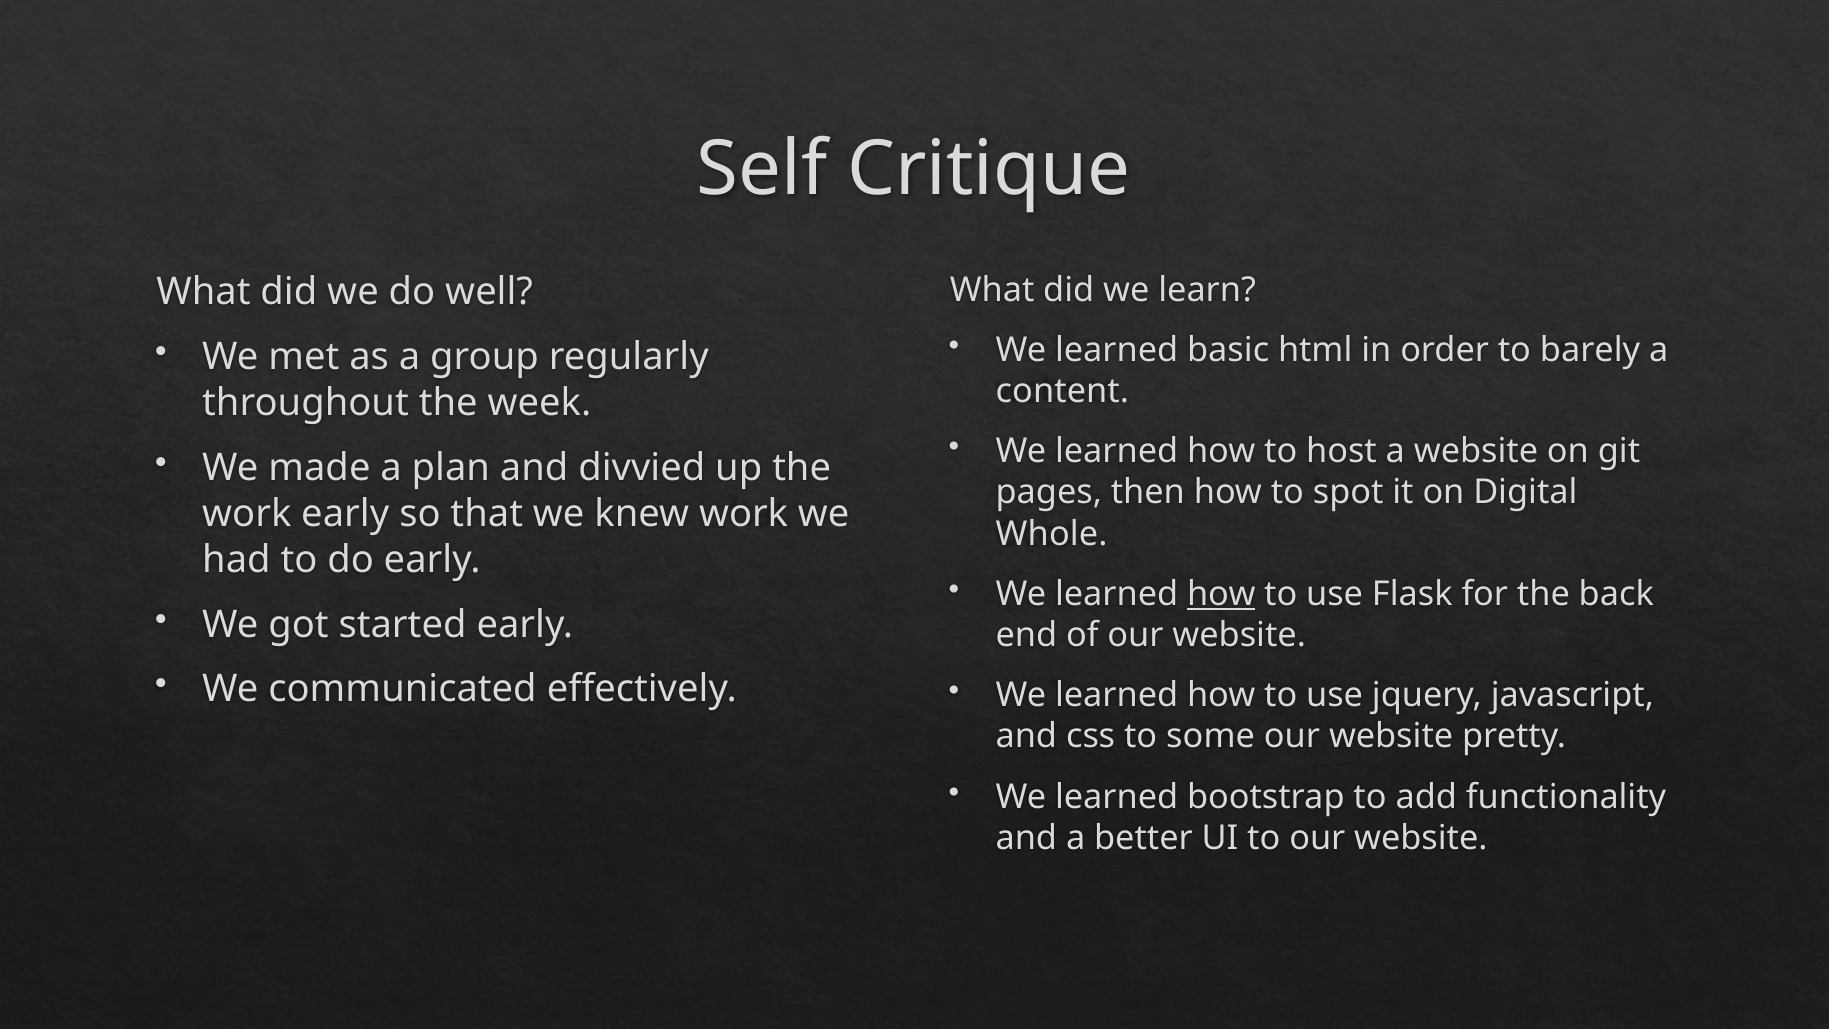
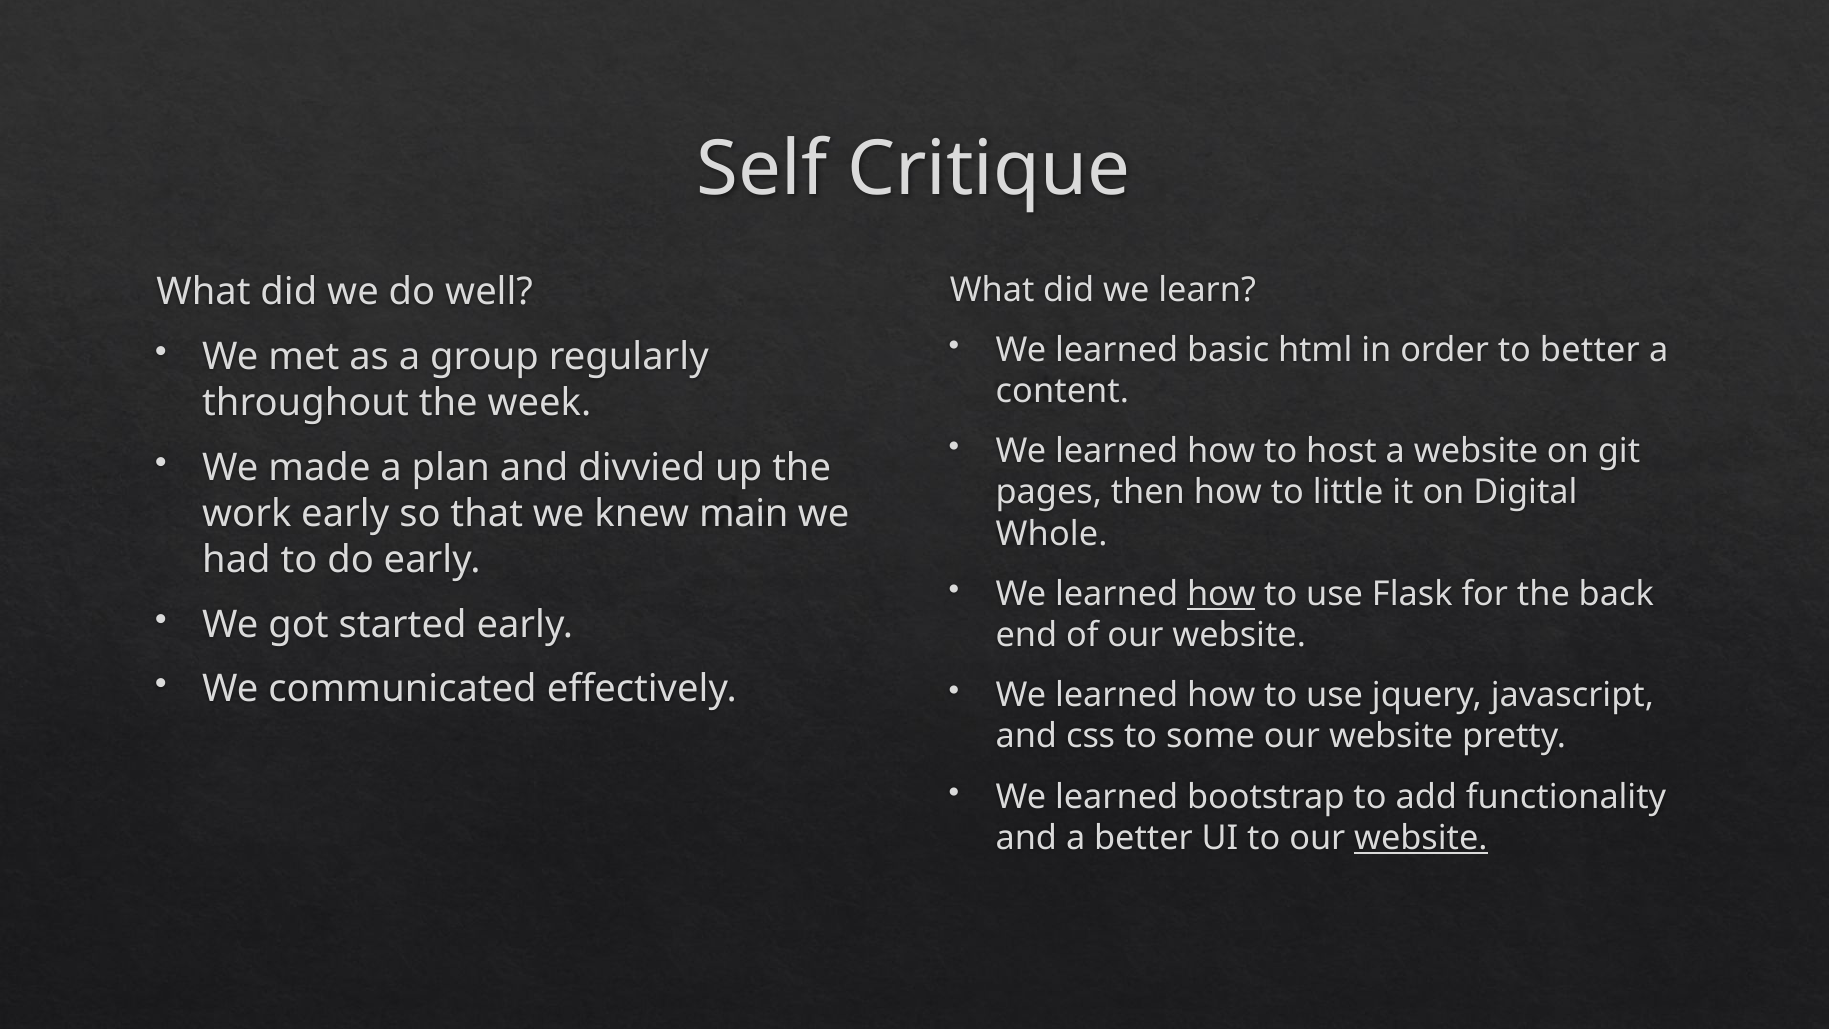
to barely: barely -> better (1590, 350)
spot: spot -> little (1348, 492)
knew work: work -> main (744, 514)
website underline: none -> present (1421, 838)
